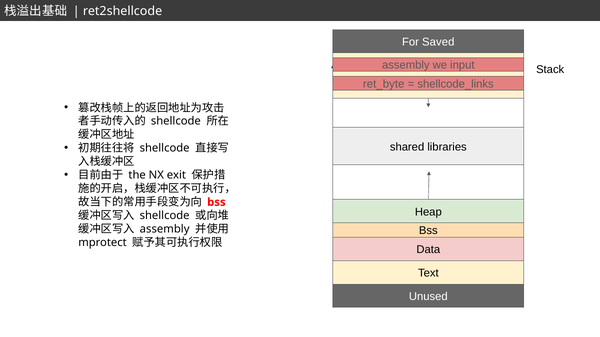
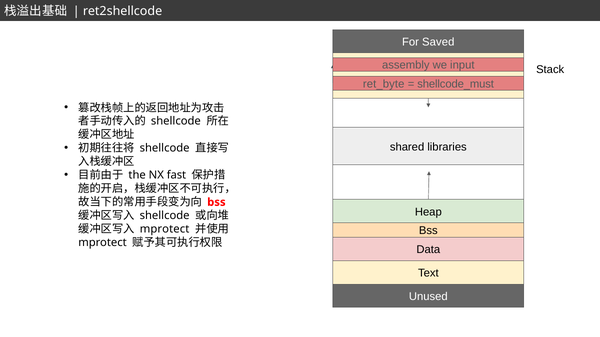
shellcode_links: shellcode_links -> shellcode_must (456, 84)
exit: exit -> fast (176, 175)
assembly: assembly -> mprotect (165, 229)
